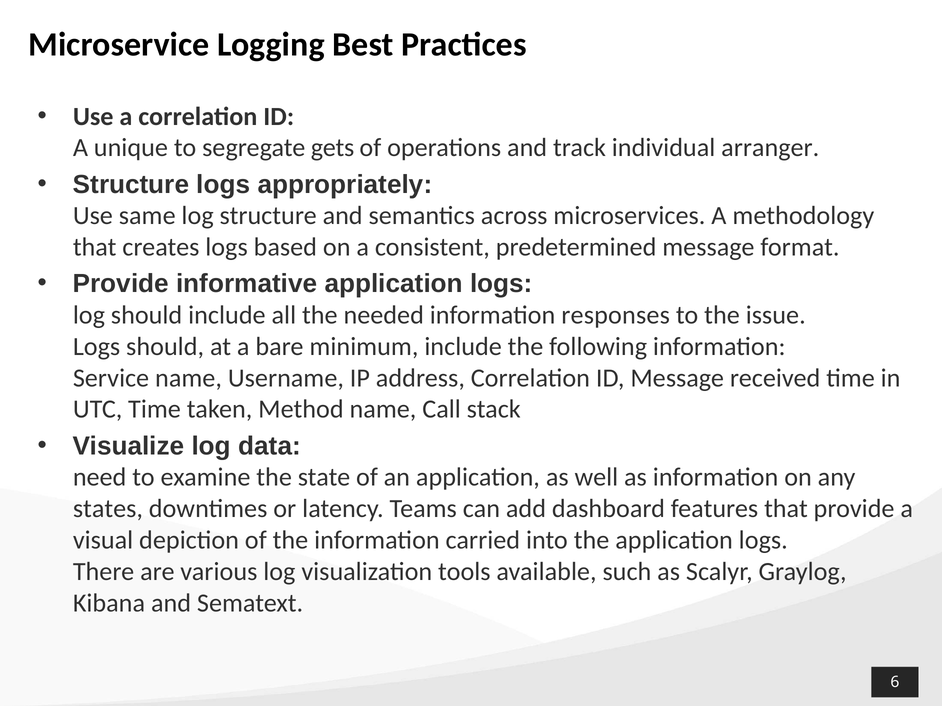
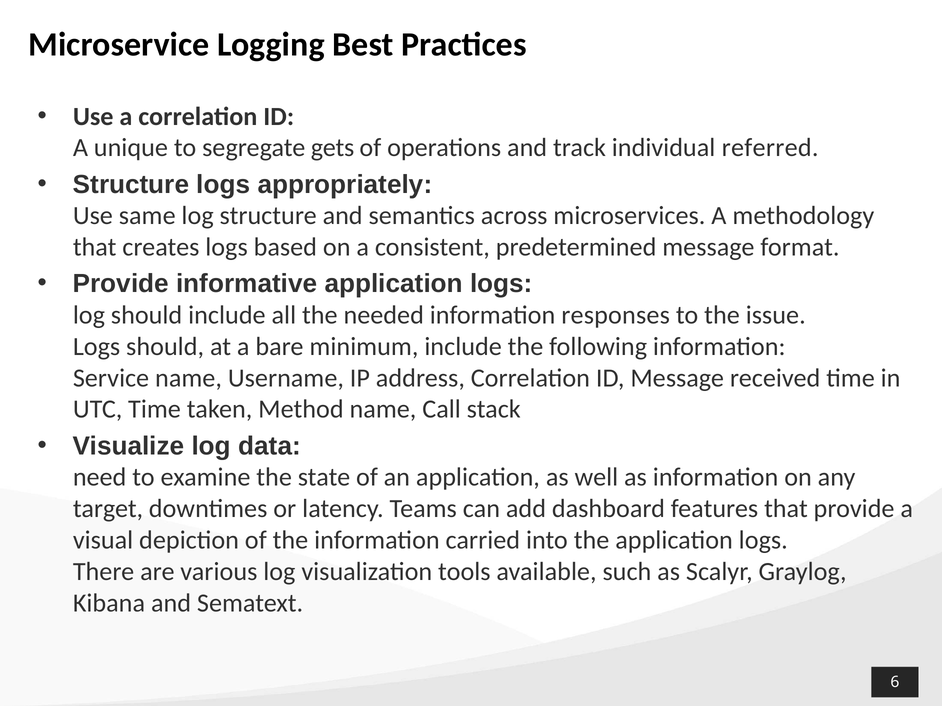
arranger: arranger -> referred (770, 148)
states: states -> target (108, 509)
